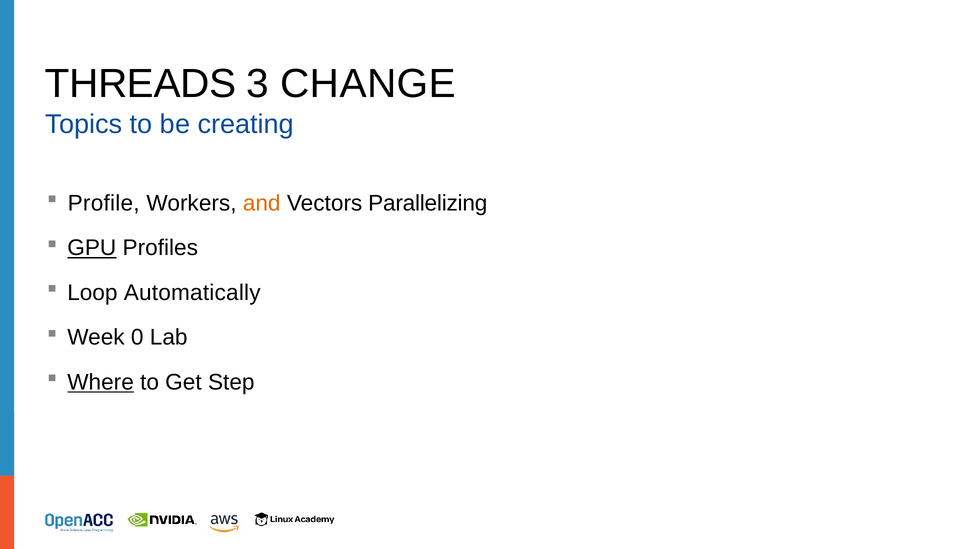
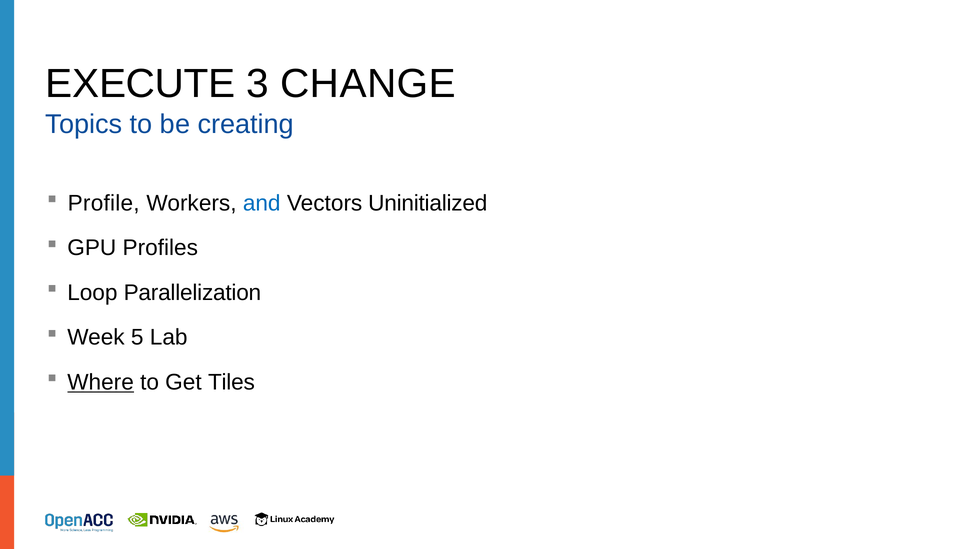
THREADS: THREADS -> EXECUTE (140, 84)
and colour: orange -> blue (262, 203)
Parallelizing: Parallelizing -> Uninitialized (428, 203)
GPU underline: present -> none (92, 248)
Automatically: Automatically -> Parallelization (192, 293)
0: 0 -> 5 (137, 338)
Step: Step -> Tiles (231, 382)
